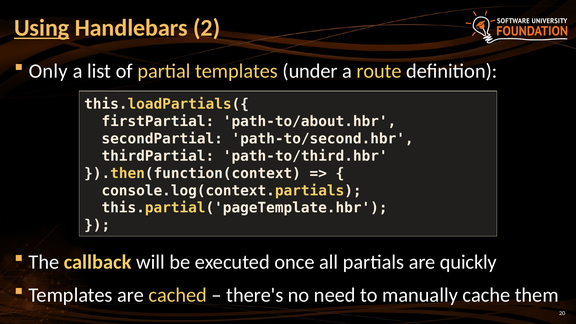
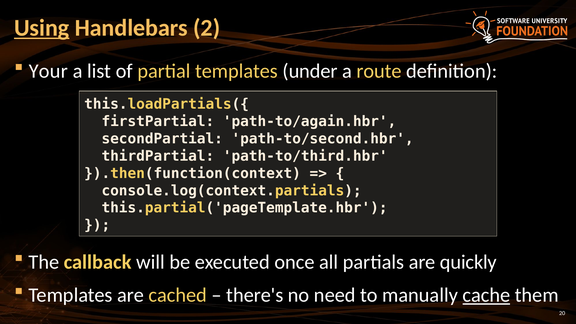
Only: Only -> Your (48, 71)
path-to/about.hbr: path-to/about.hbr -> path-to/again.hbr (310, 121)
cache underline: none -> present (486, 295)
